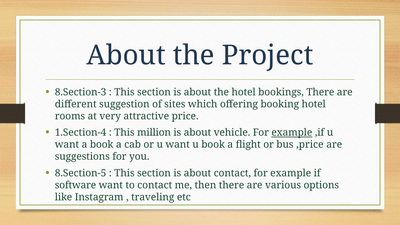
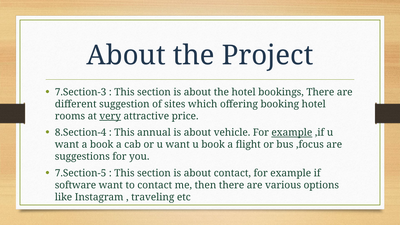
8.Section-3: 8.Section-3 -> 7.Section-3 (81, 92)
very underline: none -> present (110, 116)
1.Section-4: 1.Section-4 -> 8.Section-4 (81, 133)
million: million -> annual (154, 133)
,price: ,price -> ,focus (310, 145)
8.Section-5: 8.Section-5 -> 7.Section-5 (81, 173)
